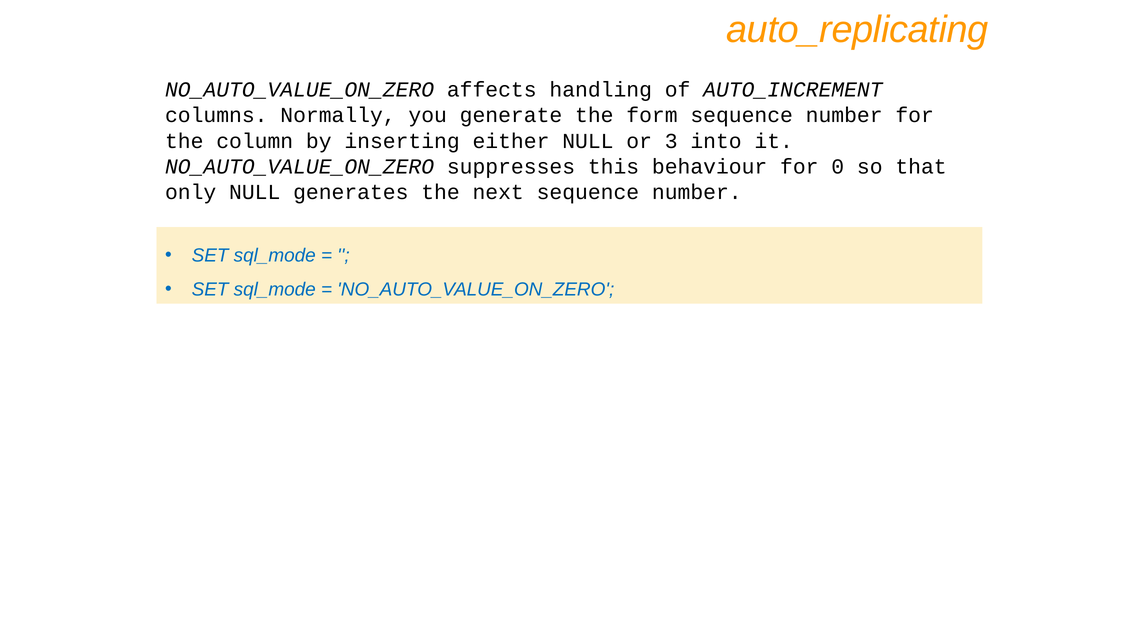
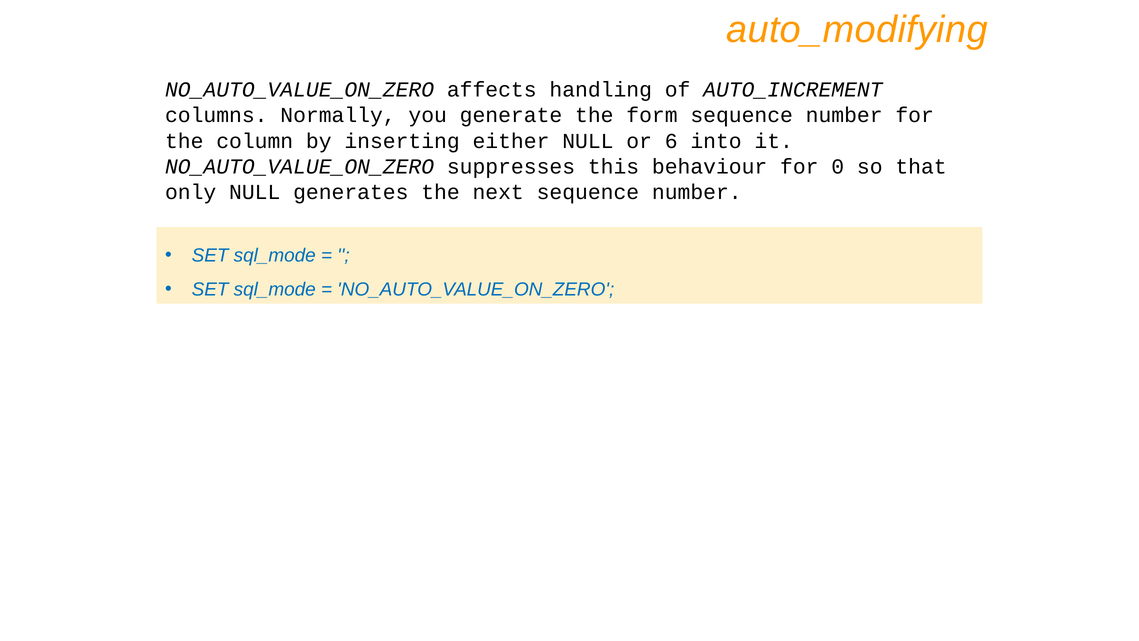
auto_replicating: auto_replicating -> auto_modifying (857, 30)
3: 3 -> 6 (671, 141)
